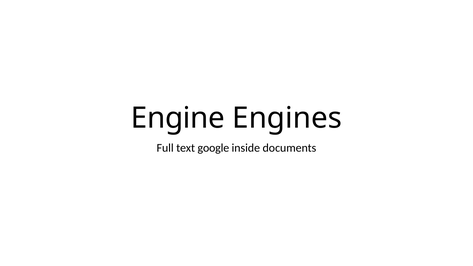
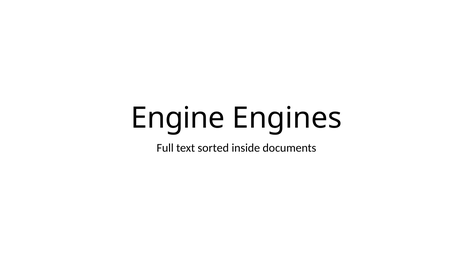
google: google -> sorted (213, 148)
